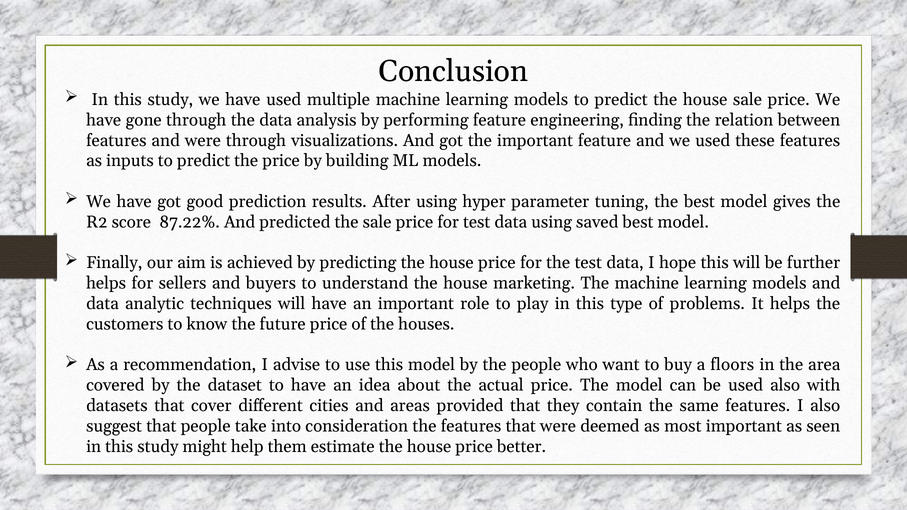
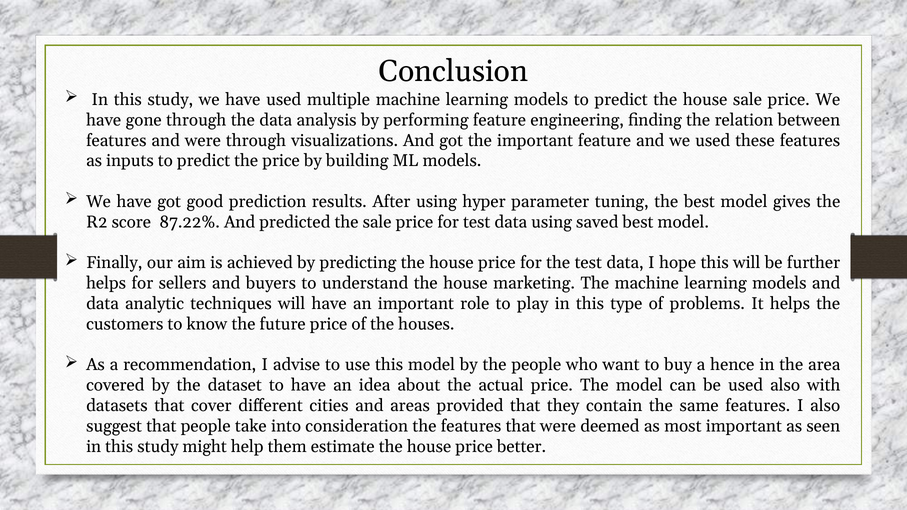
floors: floors -> hence (732, 365)
